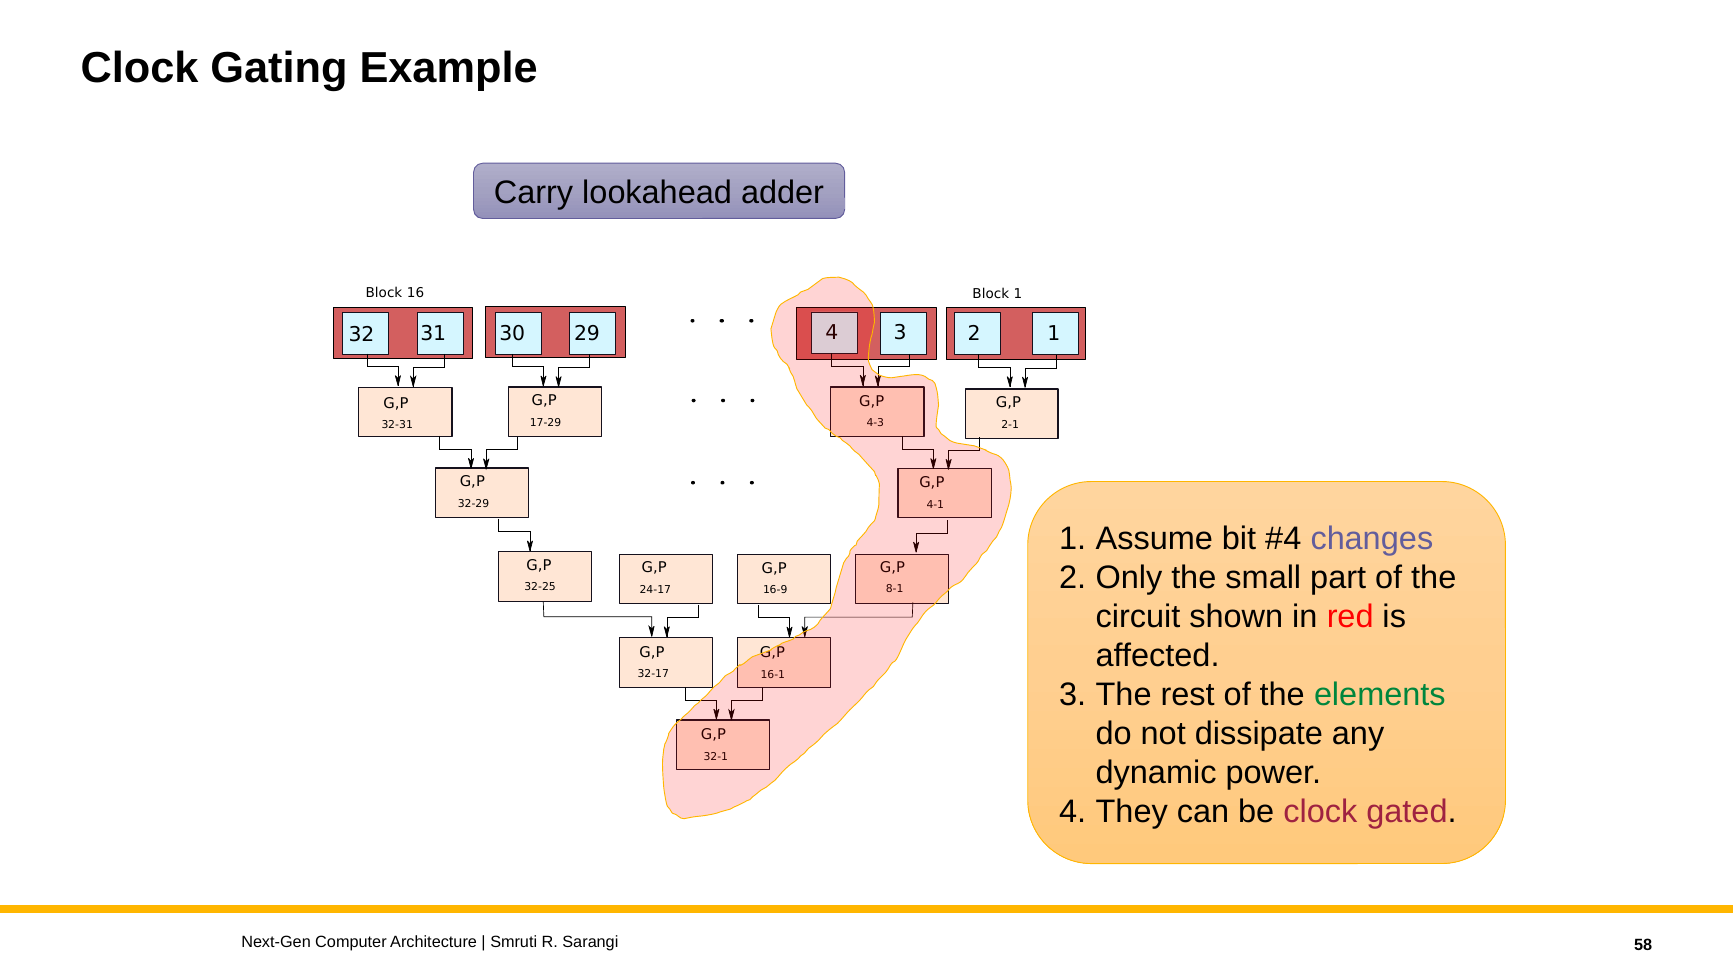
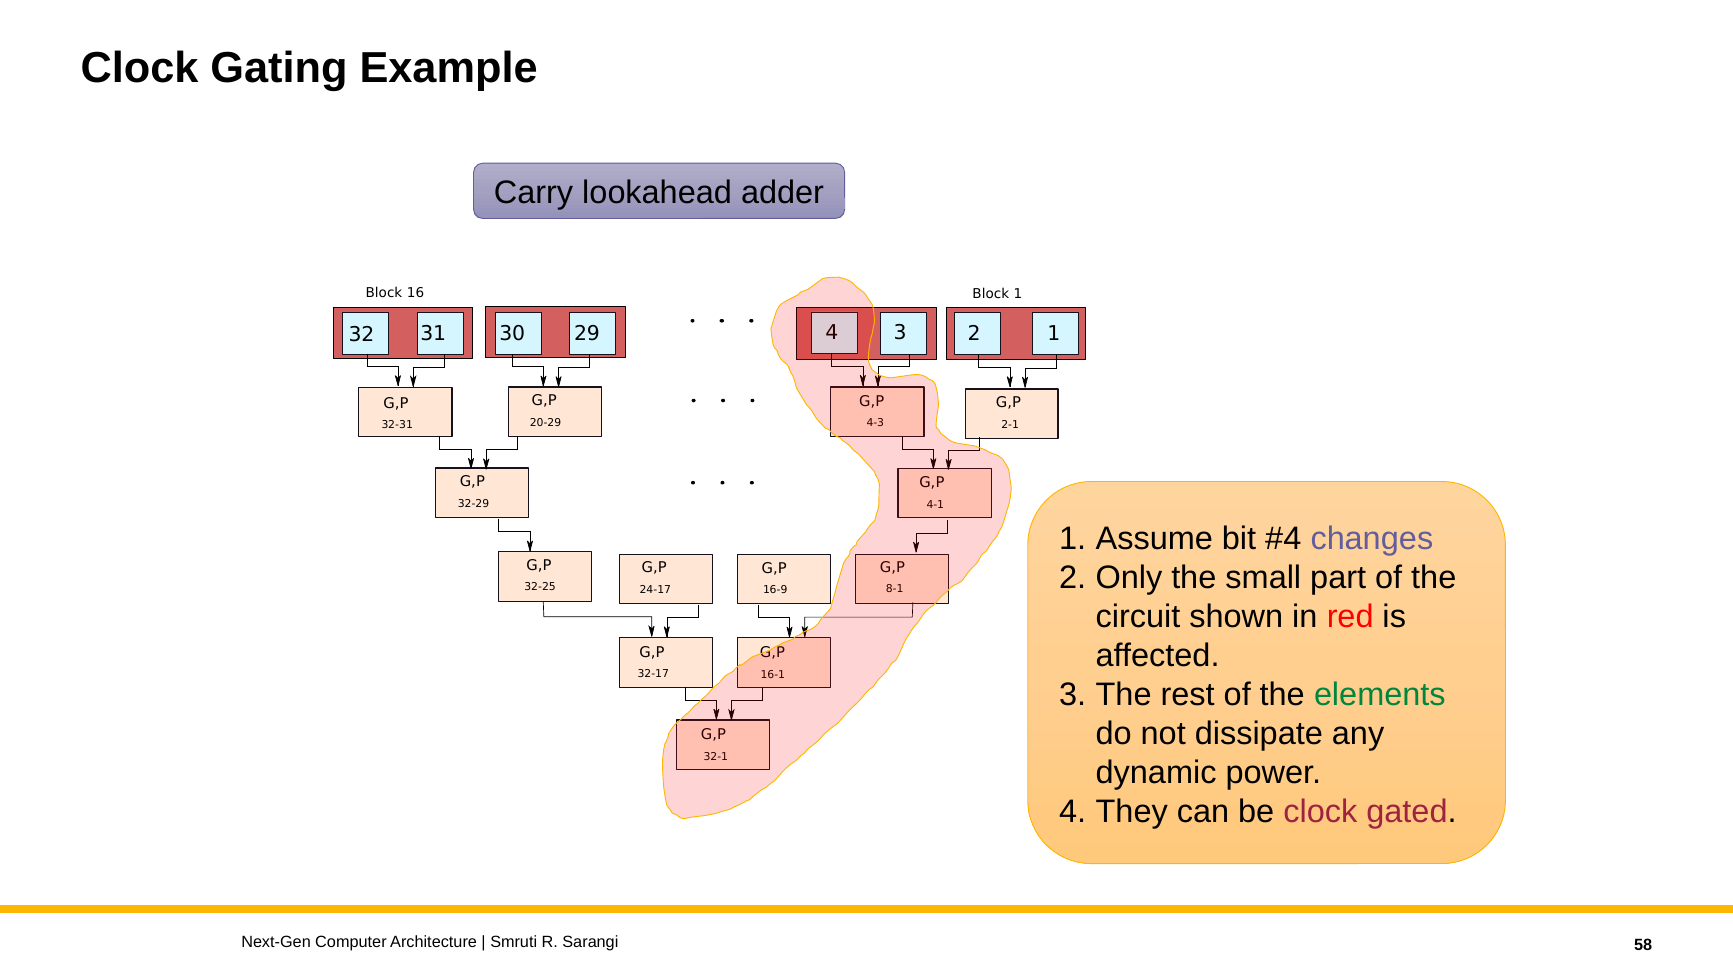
17-29: 17-29 -> 20-29 (545, 423)
